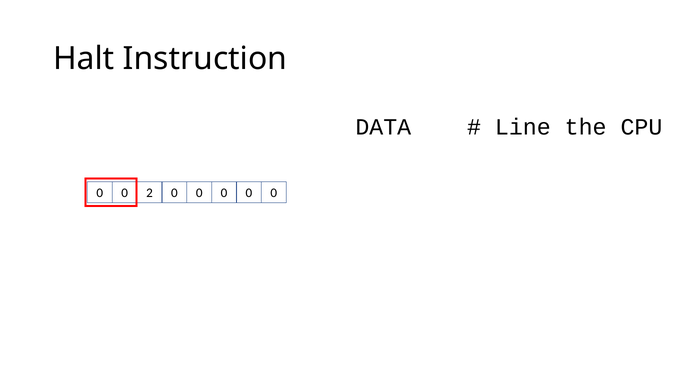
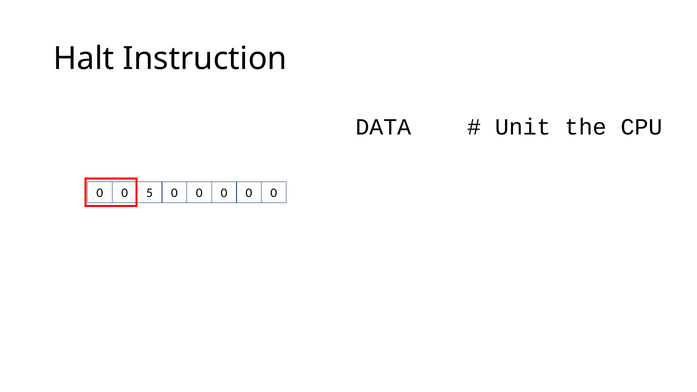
Line: Line -> Unit (523, 127)
2: 2 -> 5 (149, 193)
